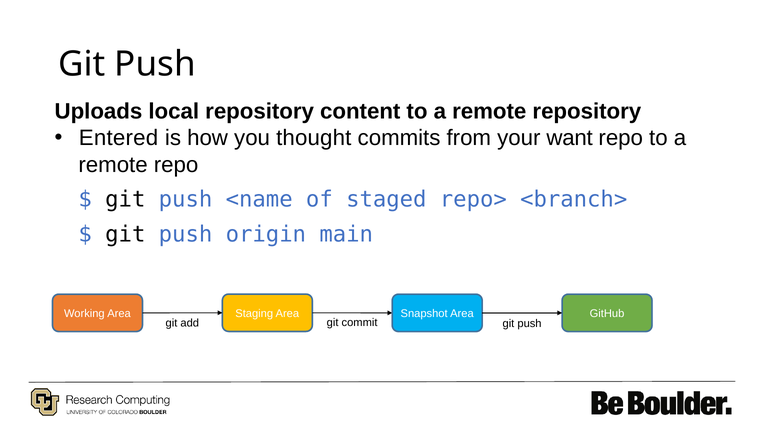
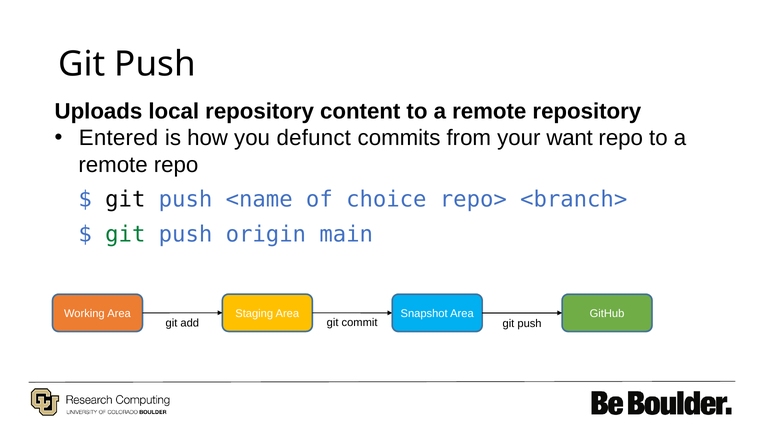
thought: thought -> defunct (314, 138)
staged: staged -> choice (386, 199)
git colour: black -> green (125, 234)
